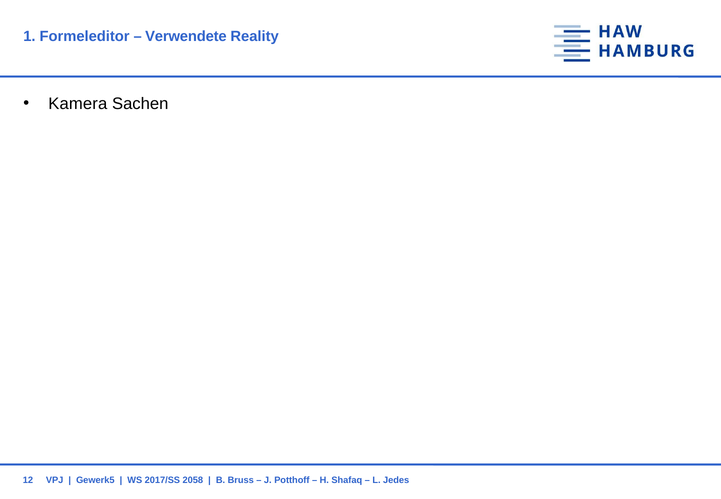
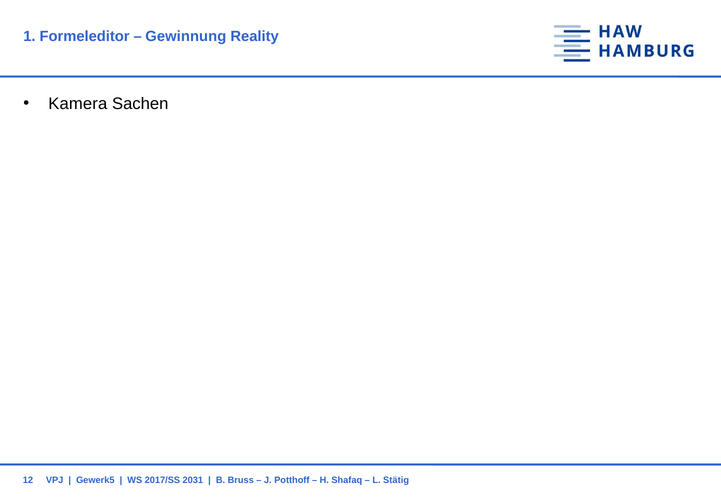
Verwendete: Verwendete -> Gewinnung (186, 36)
2058: 2058 -> 2031 (193, 480)
Jedes: Jedes -> Stätig (396, 480)
